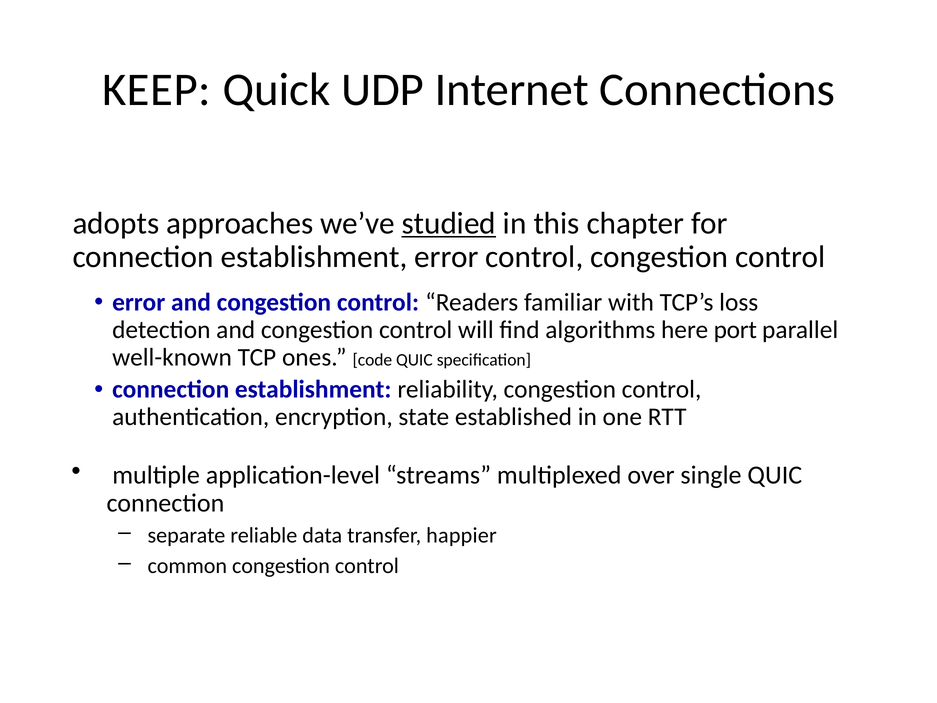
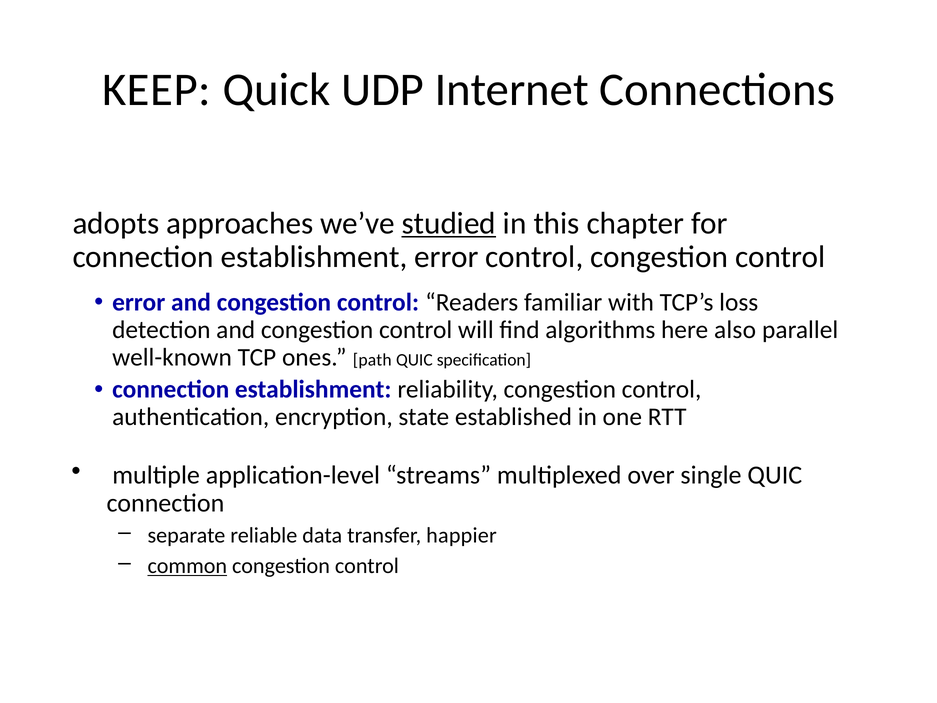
port: port -> also (735, 330)
code: code -> path (372, 360)
common underline: none -> present (187, 566)
